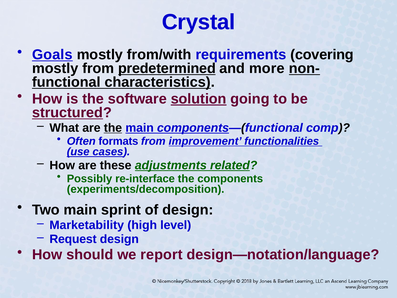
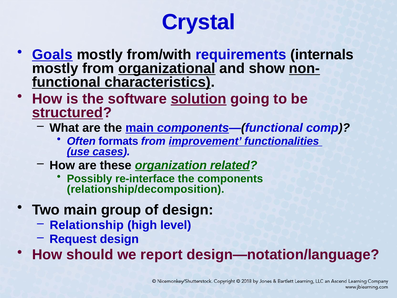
covering: covering -> internals (322, 55)
predetermined: predetermined -> organizational (167, 68)
more: more -> show (267, 68)
the underline: present -> none (113, 128)
adjustments: adjustments -> organization (171, 165)
experiments/decomposition: experiments/decomposition -> relationship/decomposition (146, 189)
sprint: sprint -> group (121, 210)
Marketability: Marketability -> Relationship (87, 225)
